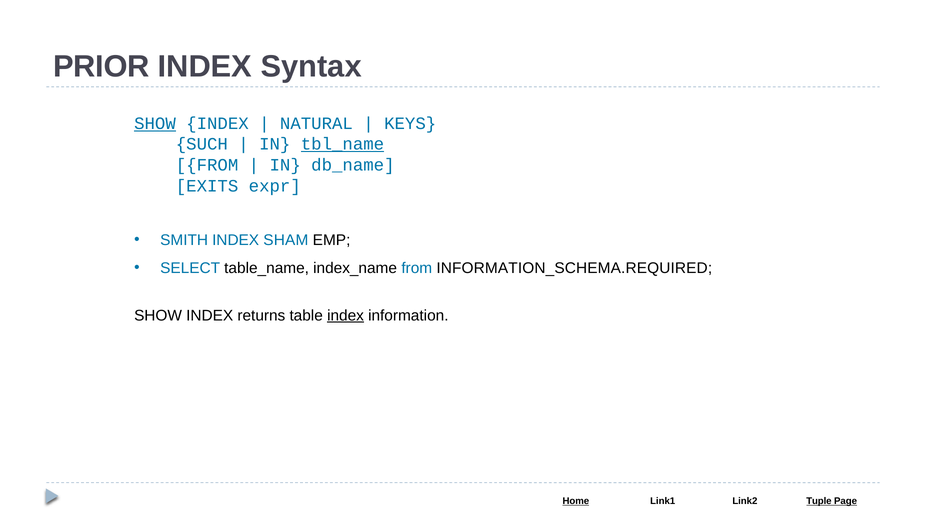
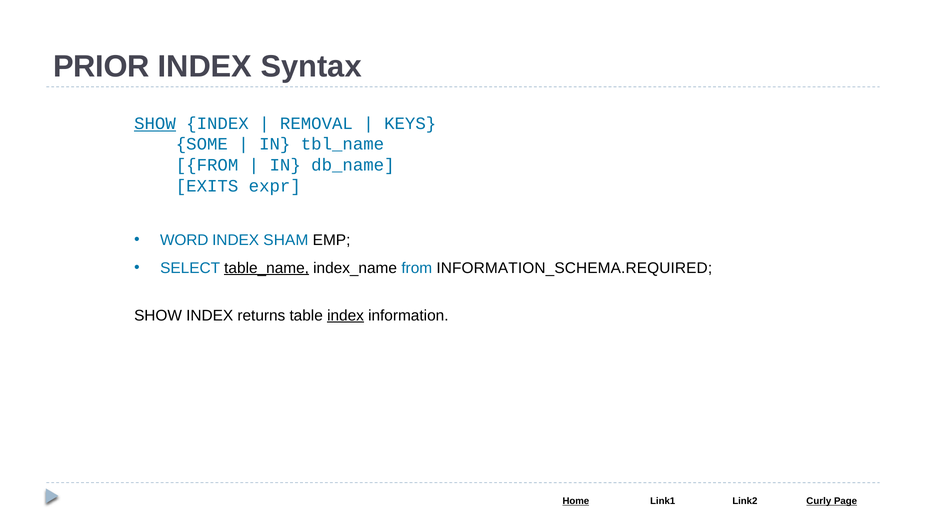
NATURAL: NATURAL -> REMOVAL (316, 123)
SUCH: SUCH -> SOME (202, 144)
tbl_name underline: present -> none (342, 144)
SMITH: SMITH -> WORD (184, 240)
table_name underline: none -> present (267, 268)
Tuple: Tuple -> Curly (819, 501)
